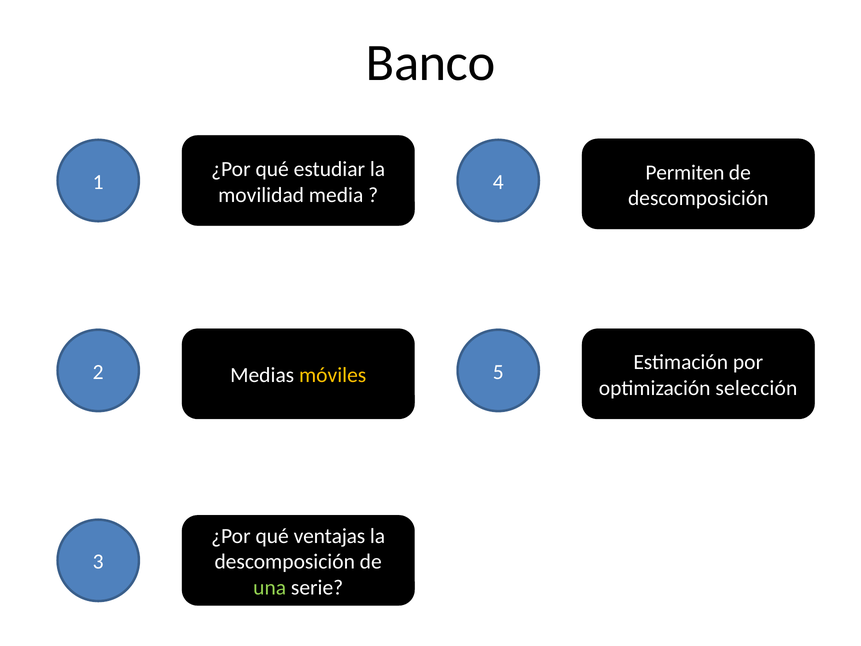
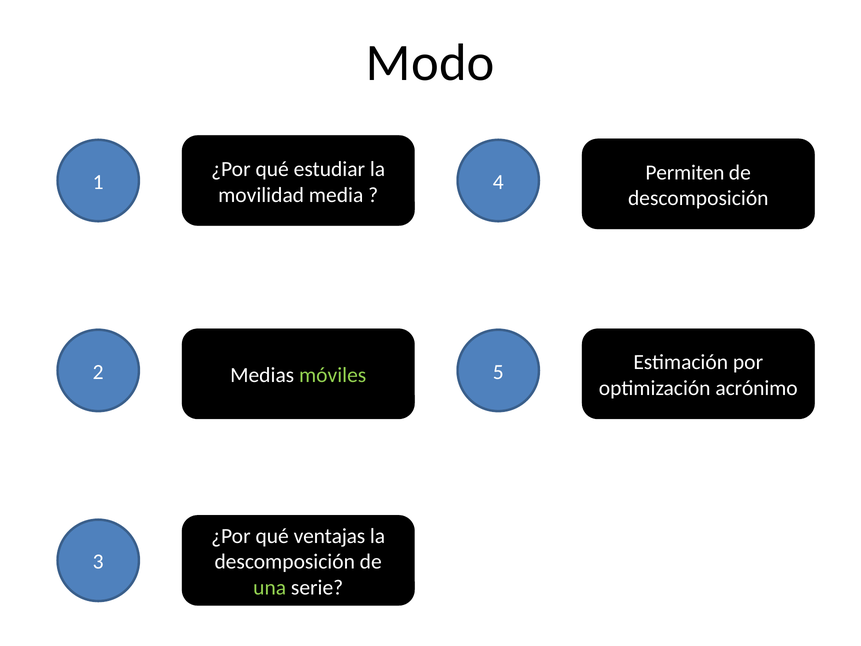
Banco: Banco -> Modo (430, 63)
móviles colour: yellow -> light green (333, 375)
selección: selección -> acrónimo (757, 388)
